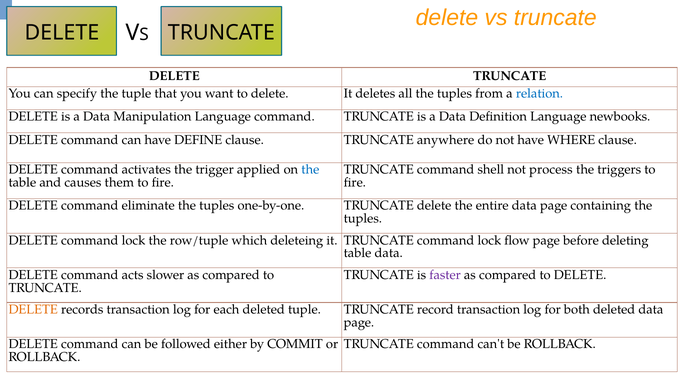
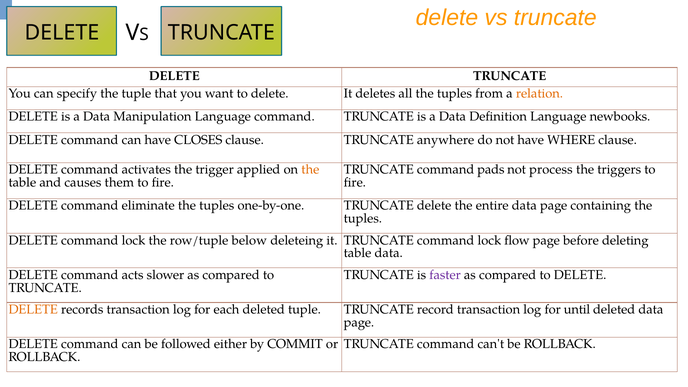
relation colour: blue -> orange (540, 94)
DEFINE: DEFINE -> CLOSES (198, 140)
the colour: blue -> orange (310, 169)
shell: shell -> pads (491, 169)
which: which -> below (249, 240)
both: both -> until (577, 309)
